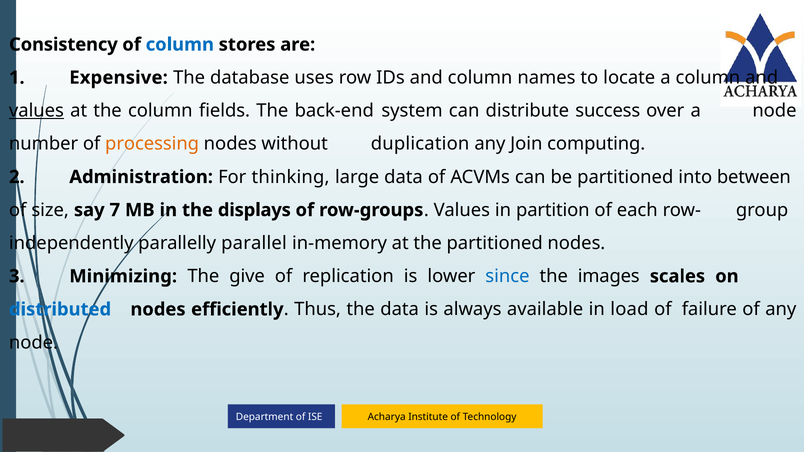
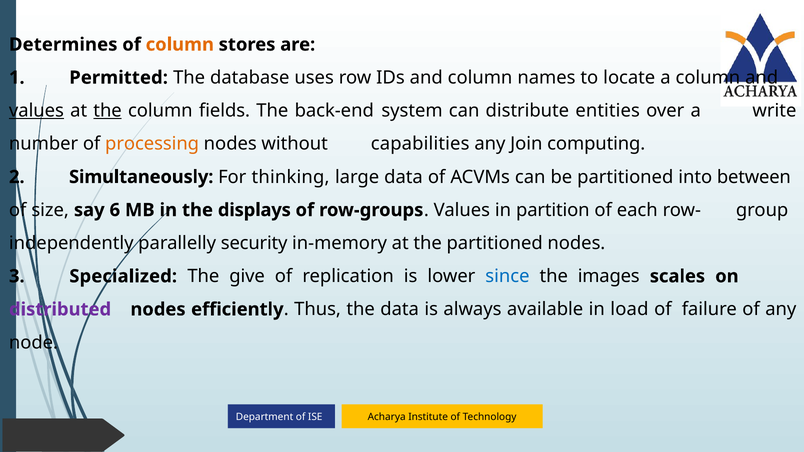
Consistency: Consistency -> Determines (63, 45)
column colour: blue -> orange (180, 45)
Expensive: Expensive -> Permitted (119, 78)
the underline: none -> present (108, 111)
success: success -> entities (608, 111)
a node: node -> write (774, 111)
duplication: duplication -> capabilities (420, 144)
Administration: Administration -> Simultaneously (141, 177)
7: 7 -> 6 (115, 210)
parallel: parallel -> security (254, 243)
Minimizing: Minimizing -> Specialized (123, 276)
distributed colour: blue -> purple (60, 310)
